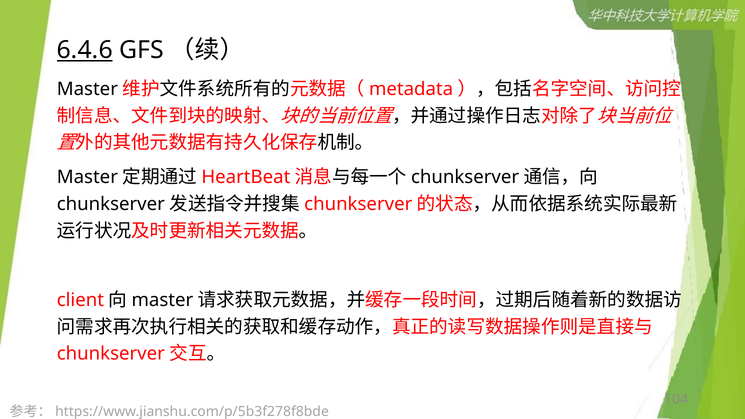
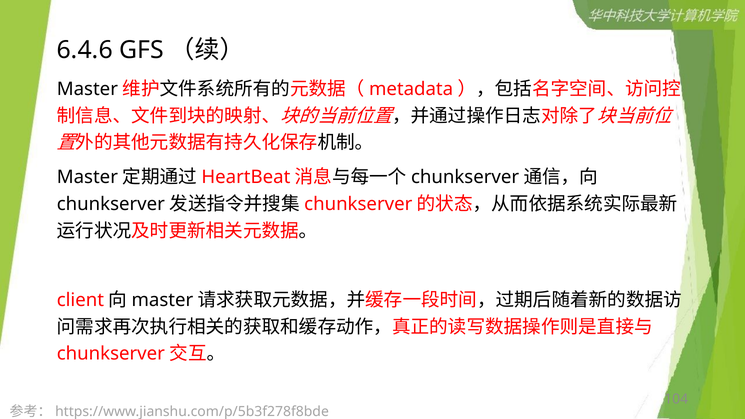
6.4.6 underline: present -> none (85, 50)
